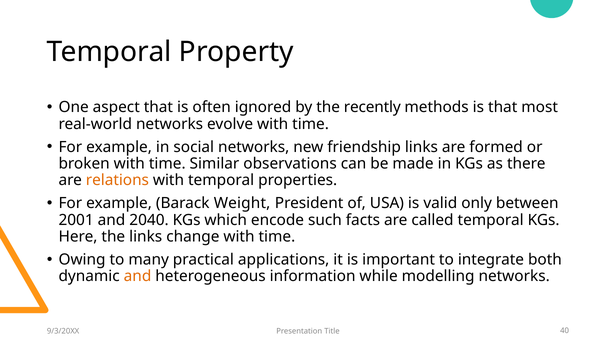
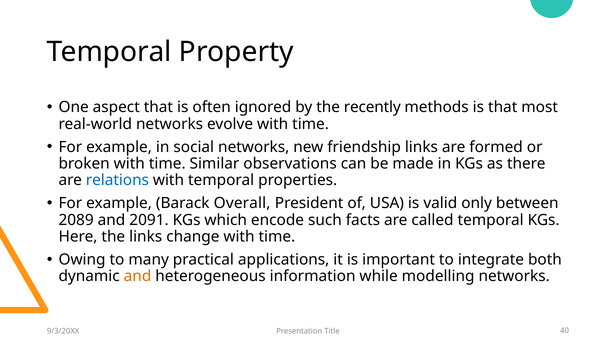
relations colour: orange -> blue (117, 180)
Weight: Weight -> Overall (242, 203)
2001: 2001 -> 2089 (76, 220)
2040: 2040 -> 2091 (149, 220)
